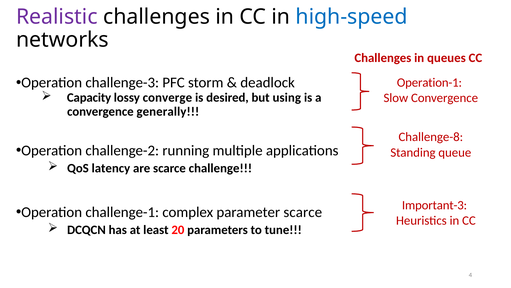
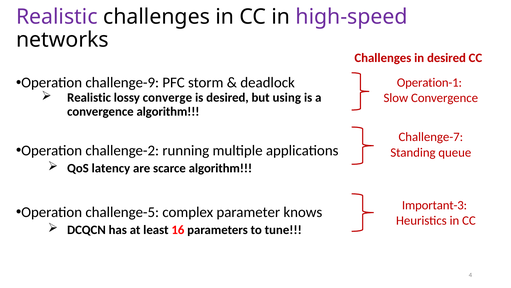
high-speed colour: blue -> purple (352, 17)
in queues: queues -> desired (446, 58)
challenge-3: challenge-3 -> challenge-9 (122, 83)
Capacity: Capacity -> Realistic (89, 97)
convergence generally: generally -> algorithm (168, 111)
Challenge-8: Challenge-8 -> Challenge-7 (431, 137)
scarce challenge: challenge -> algorithm (220, 168)
challenge-1: challenge-1 -> challenge-5 (122, 212)
parameter scarce: scarce -> knows (303, 212)
20: 20 -> 16 (178, 230)
